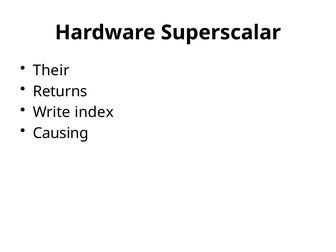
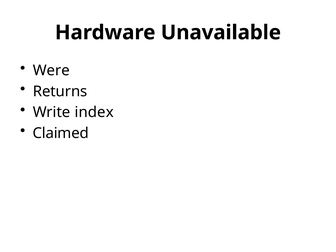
Superscalar: Superscalar -> Unavailable (221, 33)
Their: Their -> Were (51, 70)
Causing: Causing -> Claimed (61, 133)
